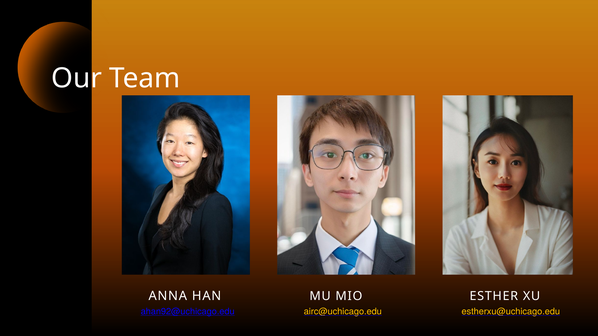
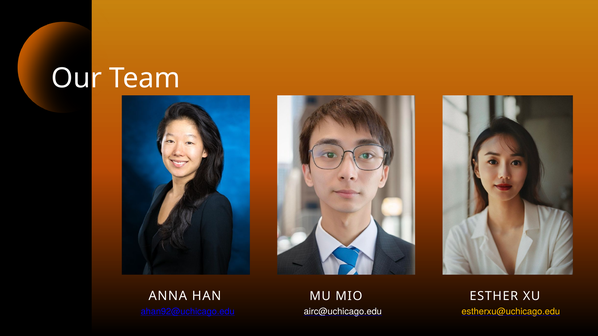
airc@uchicago.edu colour: yellow -> white (343, 312)
